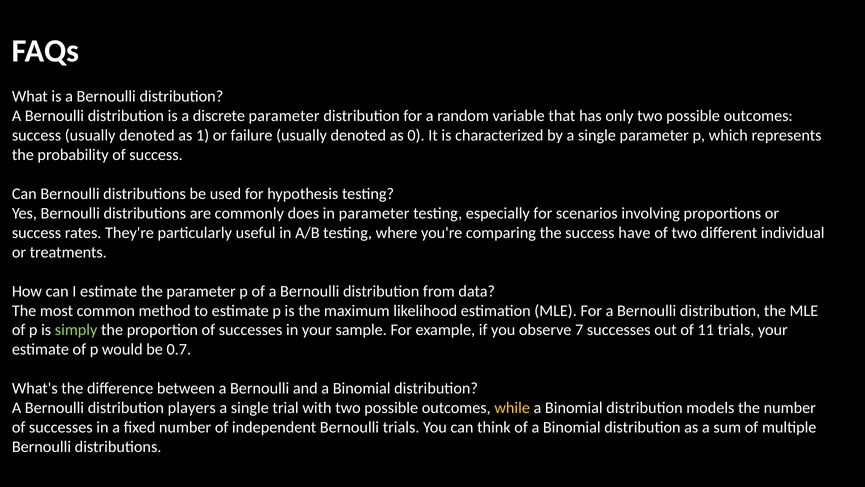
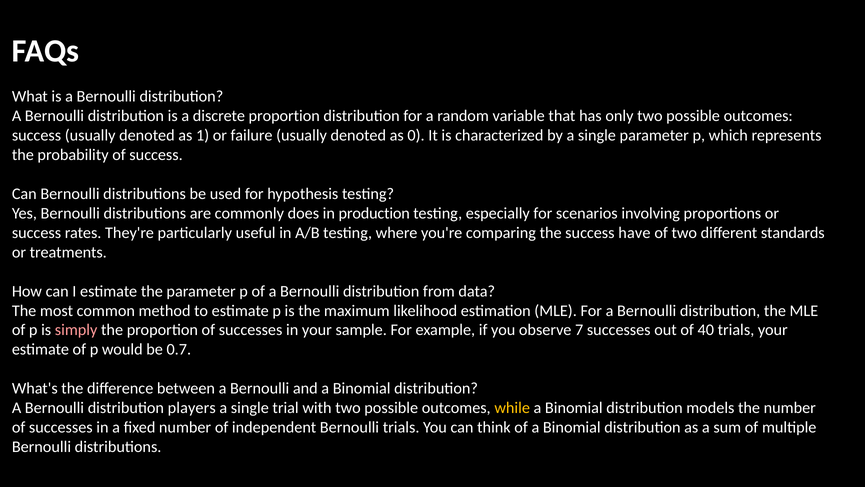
discrete parameter: parameter -> proportion (284, 116)
in parameter: parameter -> production (374, 213)
individual: individual -> standards (793, 233)
simply colour: light green -> pink (76, 330)
11: 11 -> 40 (706, 330)
